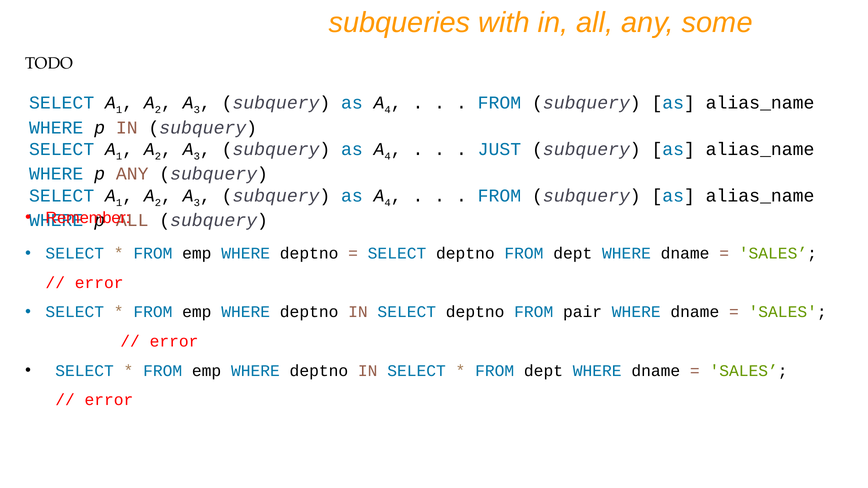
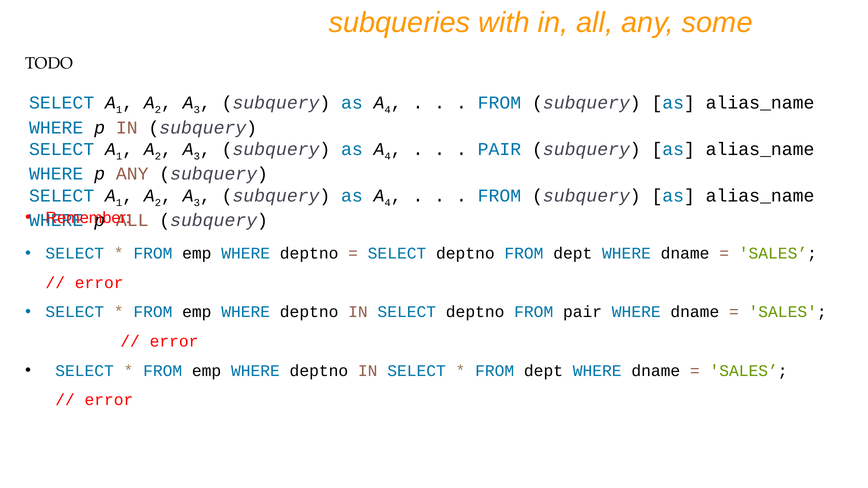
JUST: JUST -> PAIR (499, 149)
